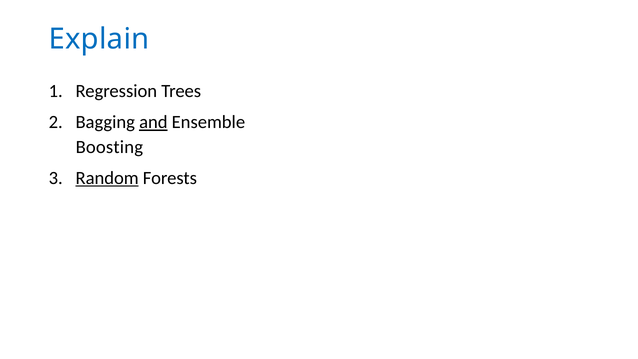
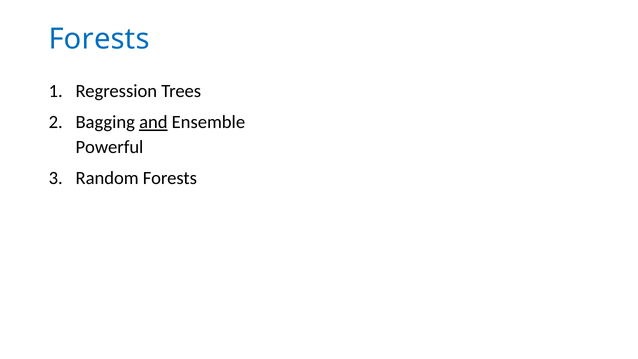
Explain: Explain -> Forests (99, 39)
Boosting: Boosting -> Powerful (109, 147)
Random underline: present -> none (107, 178)
